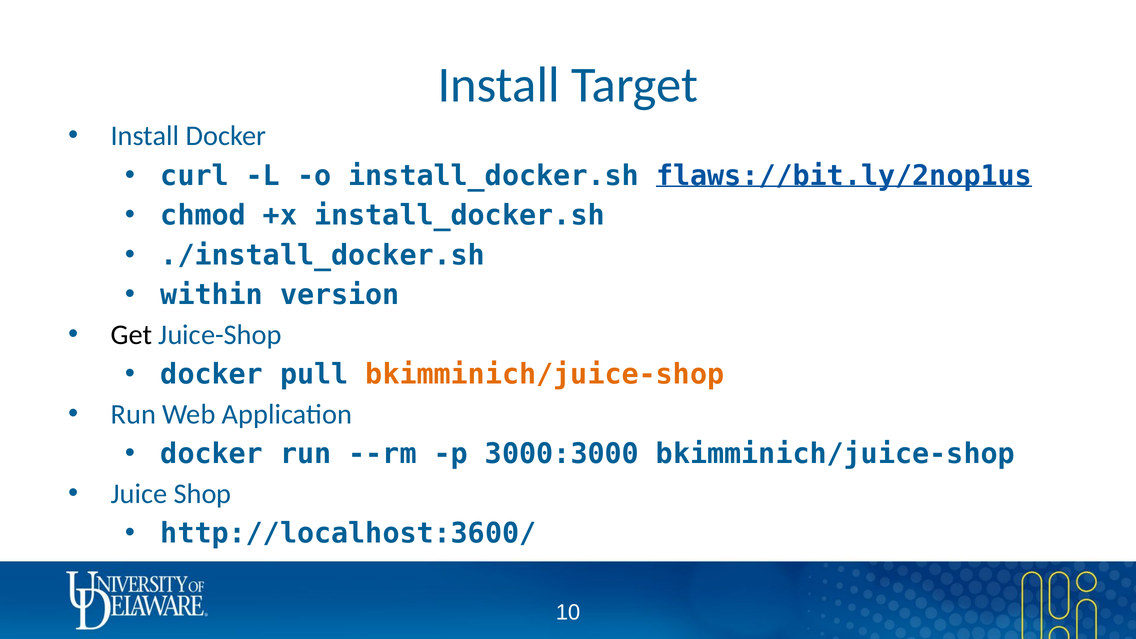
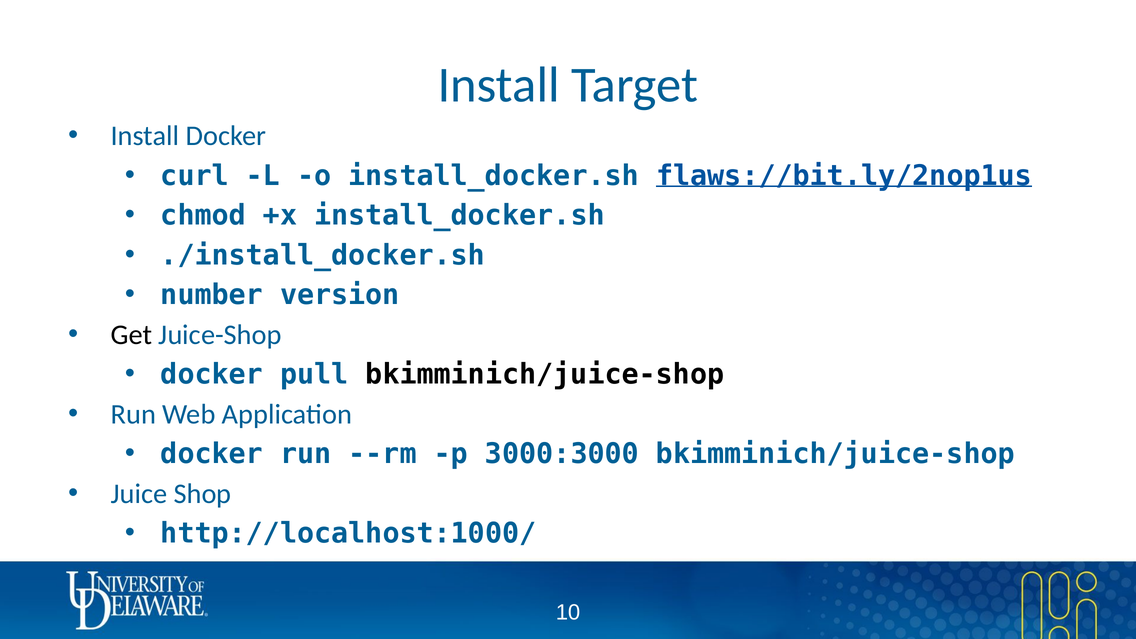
within: within -> number (212, 295)
bkimminich/juice-shop colour: orange -> black (545, 374)
http://localhost:3600/: http://localhost:3600/ -> http://localhost:1000/ (348, 534)
